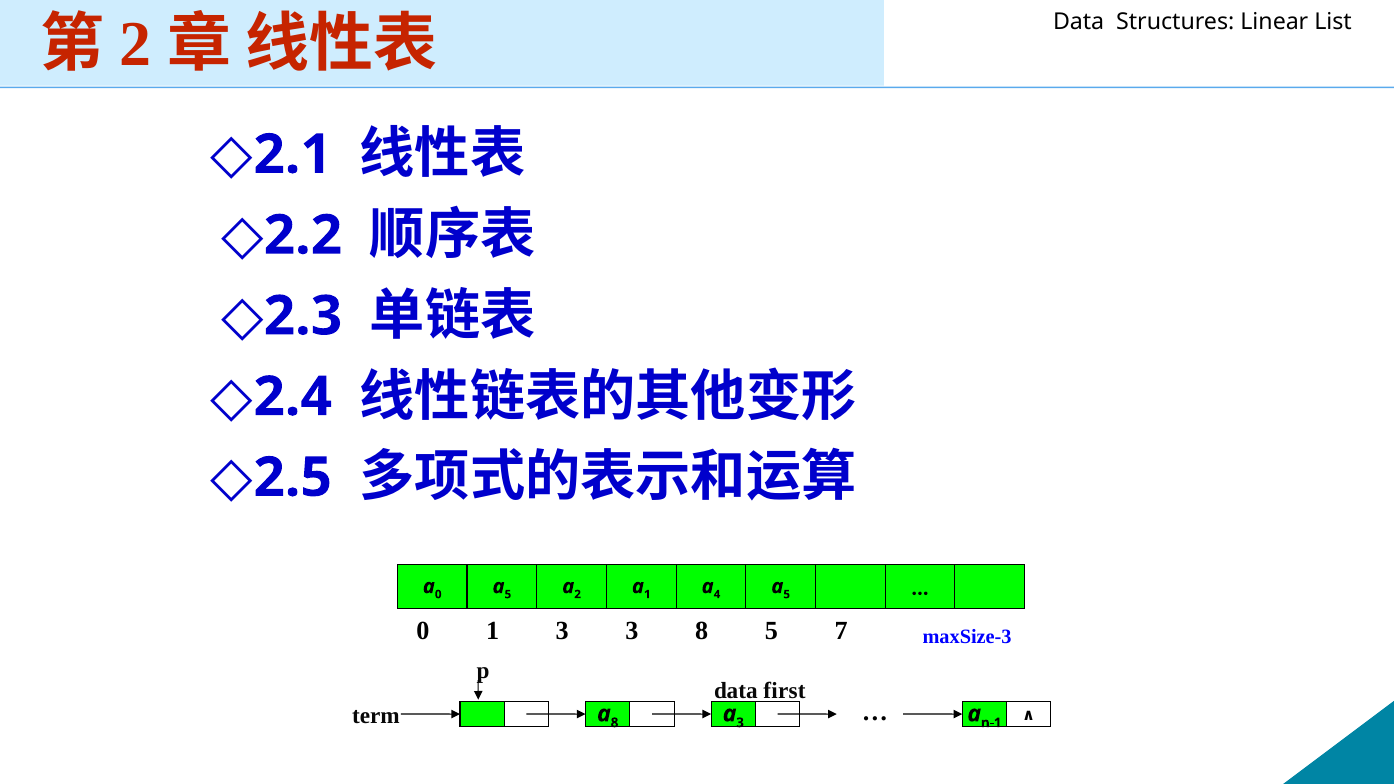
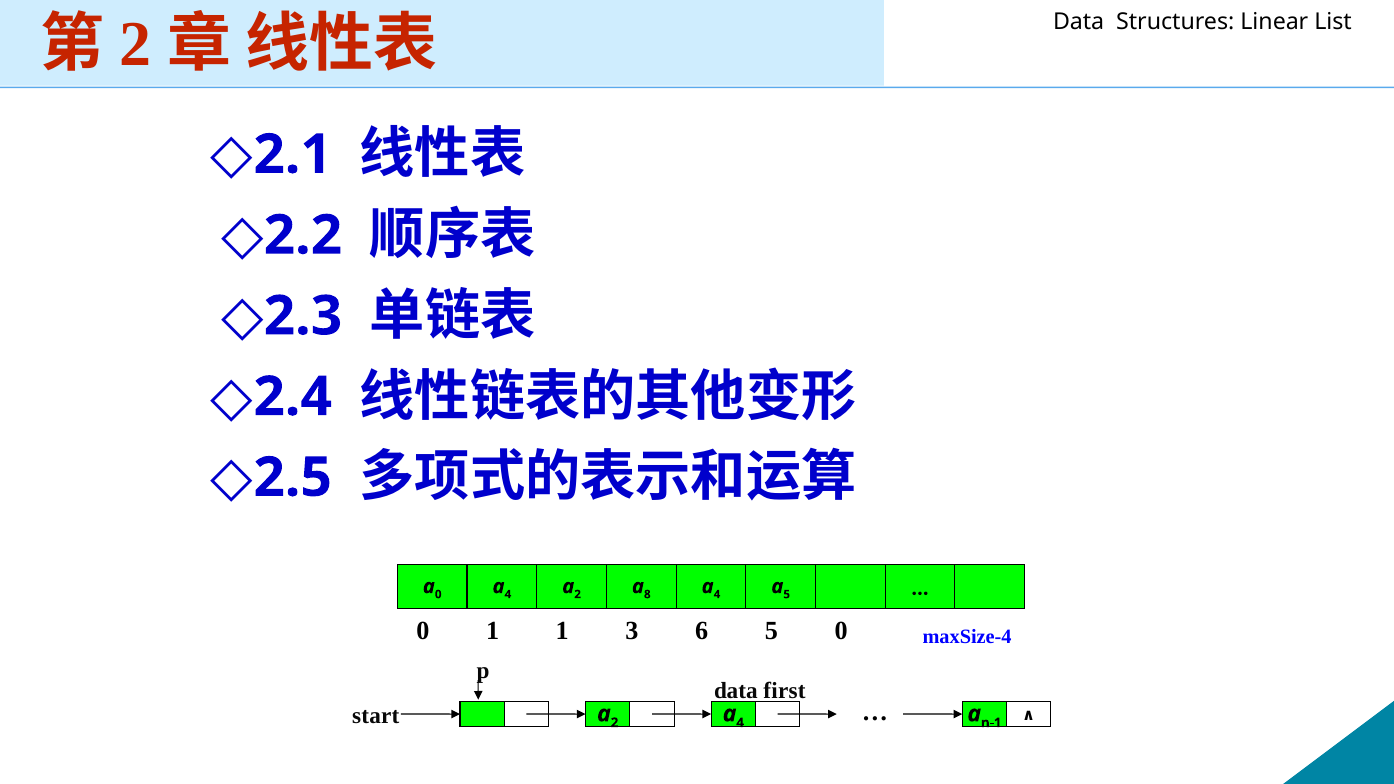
5: 5 -> 4 (508, 594)
1: 1 -> 8 (647, 594)
1 3: 3 -> 1 (562, 631)
3 8: 8 -> 6 (702, 631)
5 7: 7 -> 0 (841, 631)
maxSize-3: maxSize-3 -> maxSize-4 (967, 637)
term: term -> start (376, 716)
8: 8 -> 2 (615, 723)
3: 3 -> 4 (740, 723)
